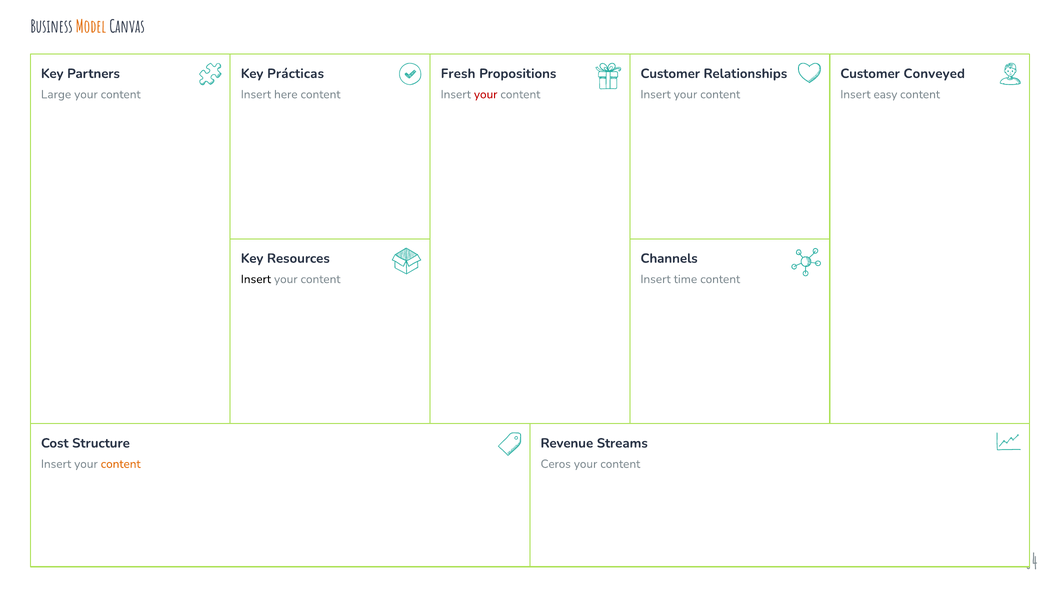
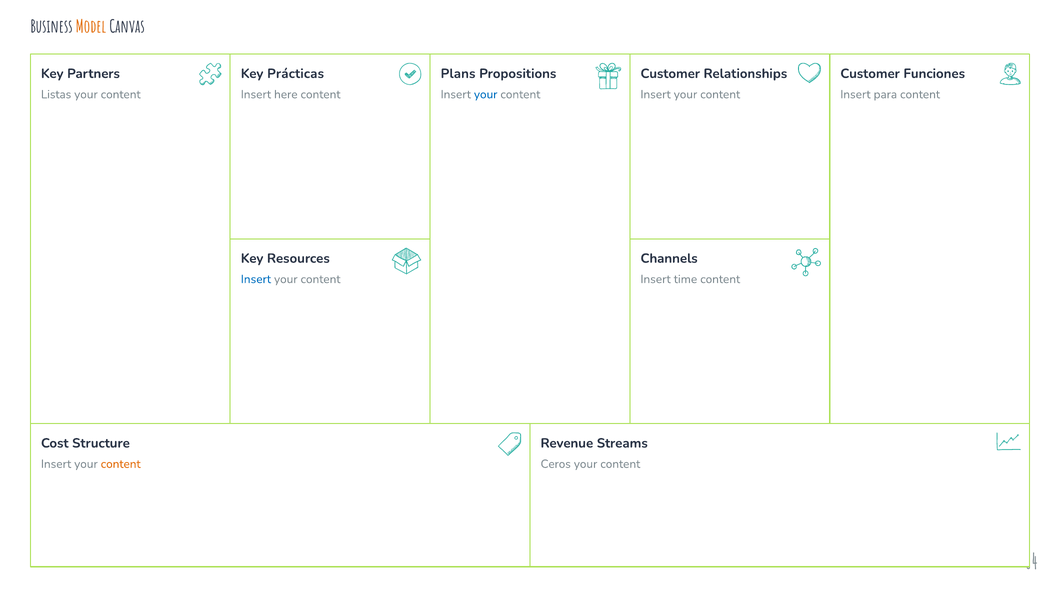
Fresh: Fresh -> Plans (458, 74)
Conveyed: Conveyed -> Funciones (934, 74)
Large: Large -> Listas (56, 94)
your colour: red -> blue (486, 94)
easy: easy -> para (885, 94)
Insert colour: black -> blue (256, 279)
